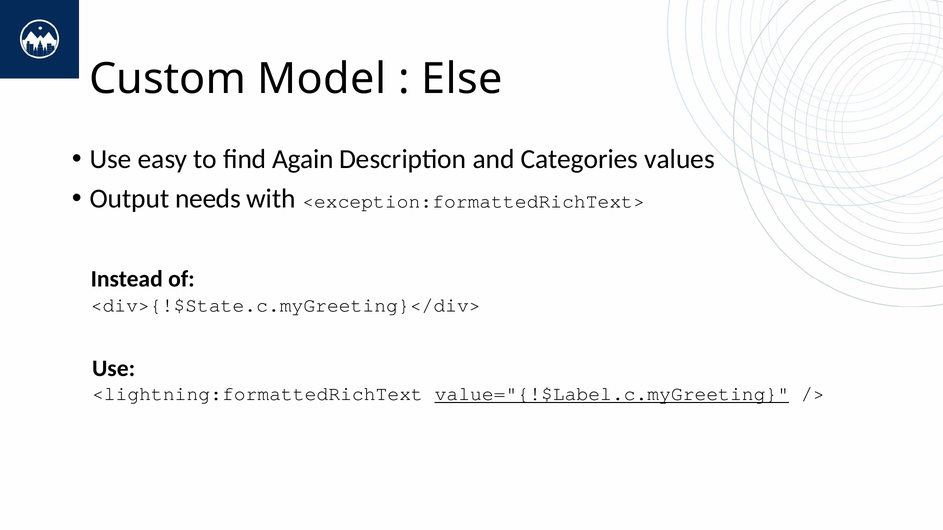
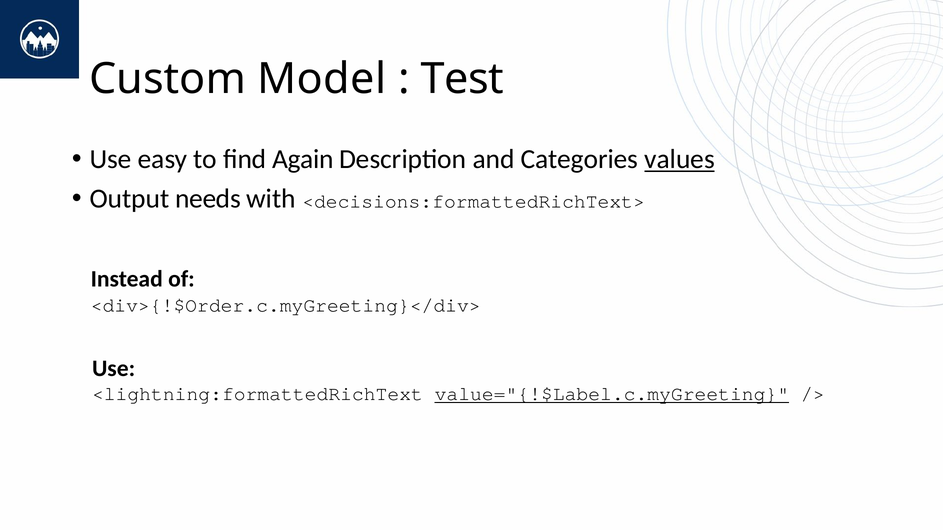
Else: Else -> Test (462, 79)
values underline: none -> present (680, 159)
<exception:formattedRichText>: <exception:formattedRichText> -> <decisions:formattedRichText> (474, 202)
<div>{!$State.c.myGreeting}</div>: <div>{!$State.c.myGreeting}</div> -> <div>{!$Order.c.myGreeting}</div> (286, 306)
